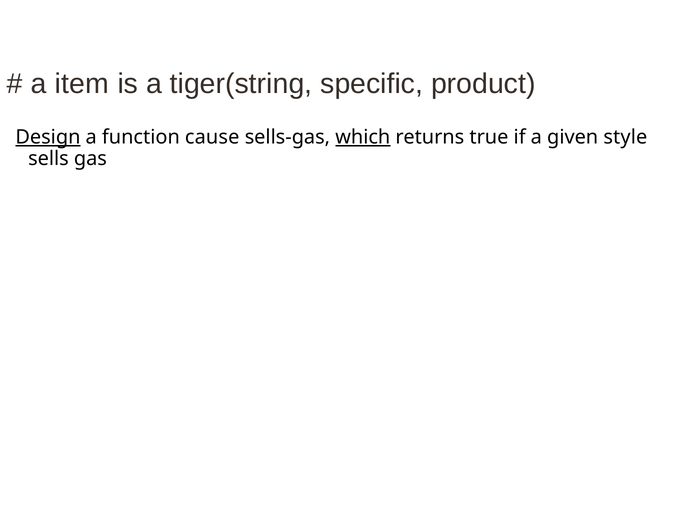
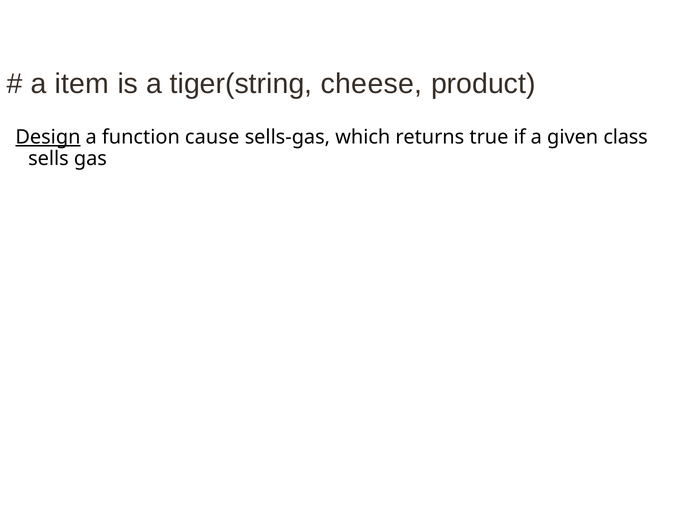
specific: specific -> cheese (372, 84)
which underline: present -> none (363, 137)
style: style -> class (626, 137)
